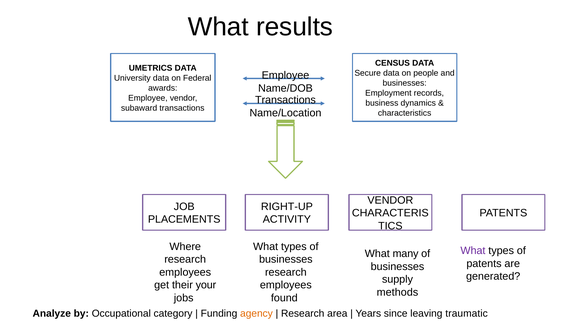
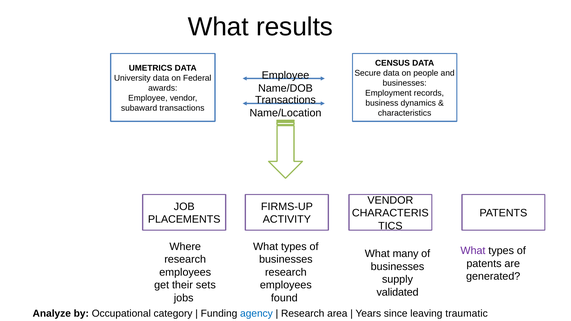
RIGHT-UP: RIGHT-UP -> FIRMS-UP (287, 207)
your: your -> sets (206, 285)
methods: methods -> validated (398, 292)
agency colour: orange -> blue (256, 314)
